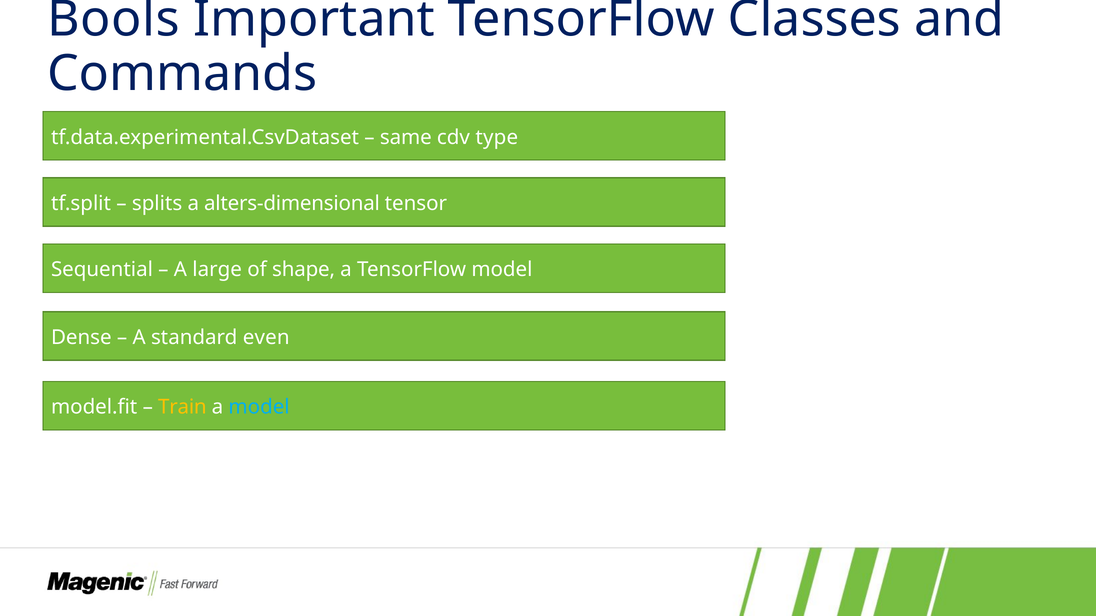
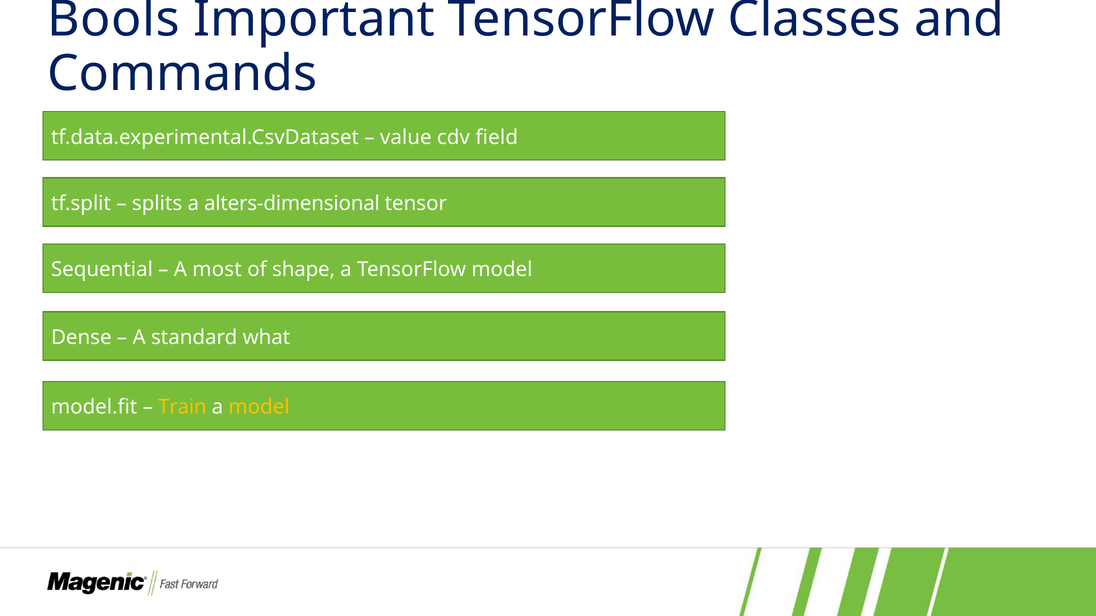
same: same -> value (406, 137)
type: type -> field (497, 137)
large: large -> most (217, 270)
even: even -> what (266, 338)
model colour: light blue -> yellow (259, 408)
